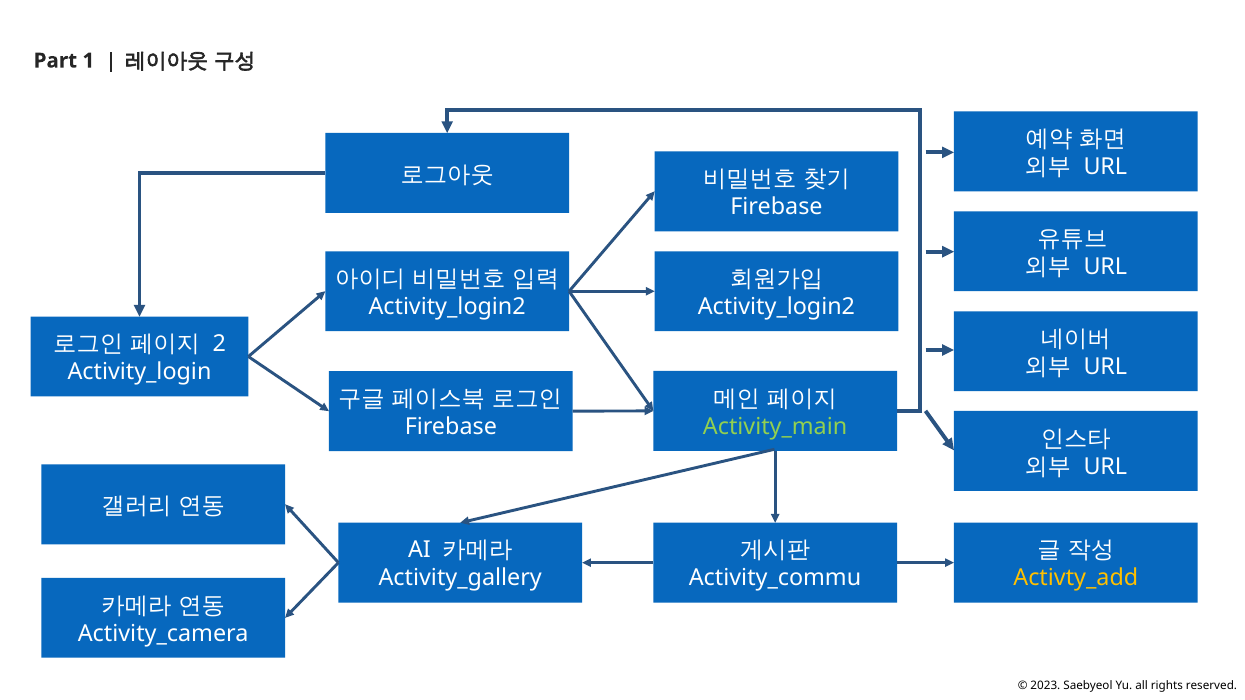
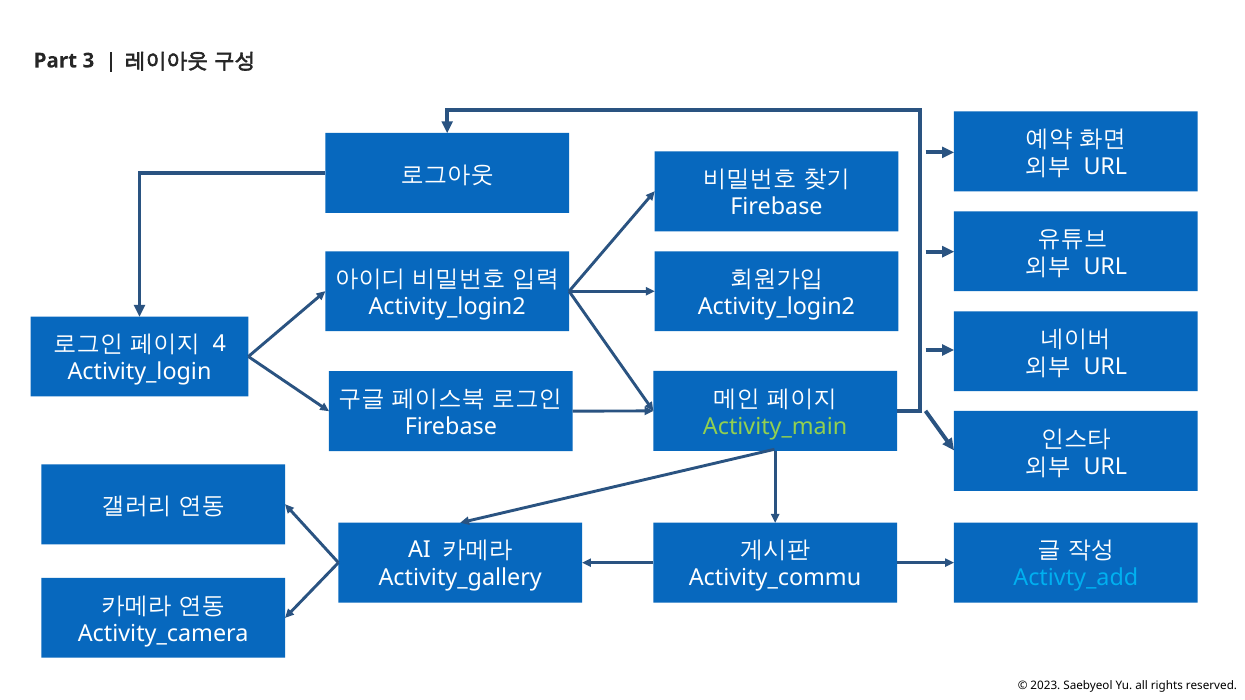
1: 1 -> 3 (88, 61)
2: 2 -> 4 (219, 344)
Activty_add colour: yellow -> light blue (1076, 579)
